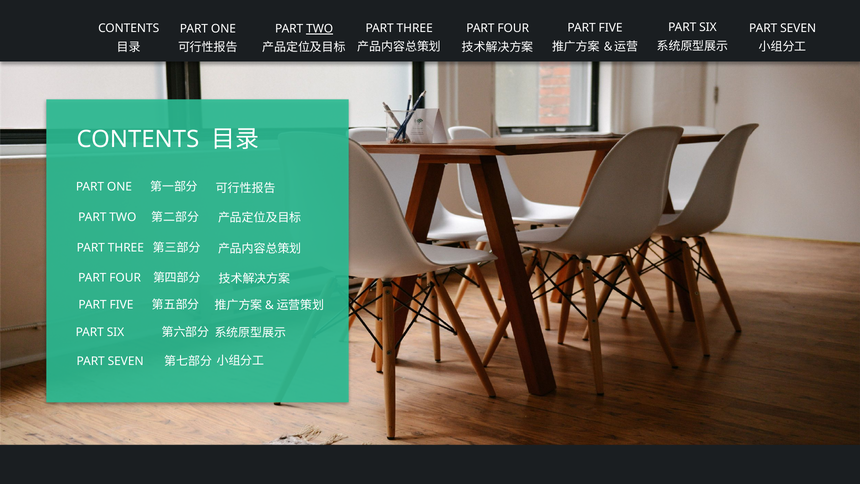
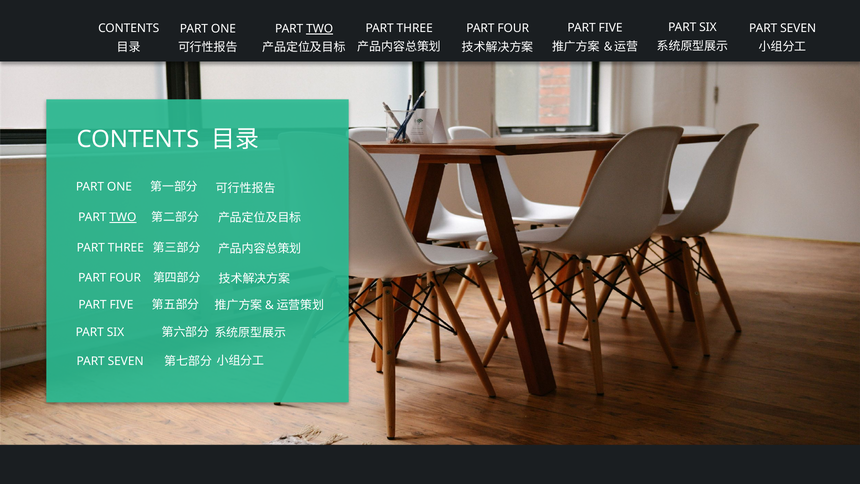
TWO underline: none -> present (123, 217)
